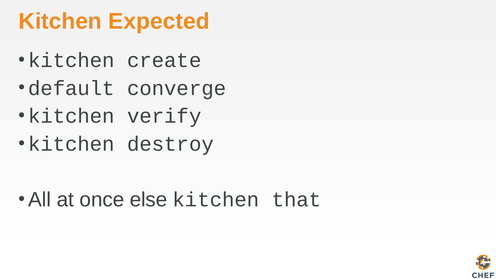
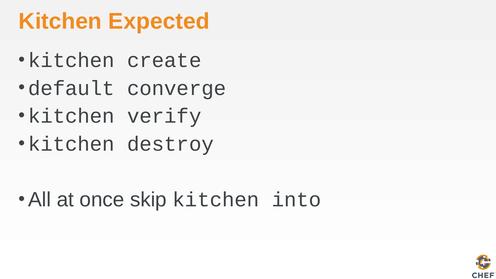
else: else -> skip (148, 200)
that: that -> into (296, 200)
